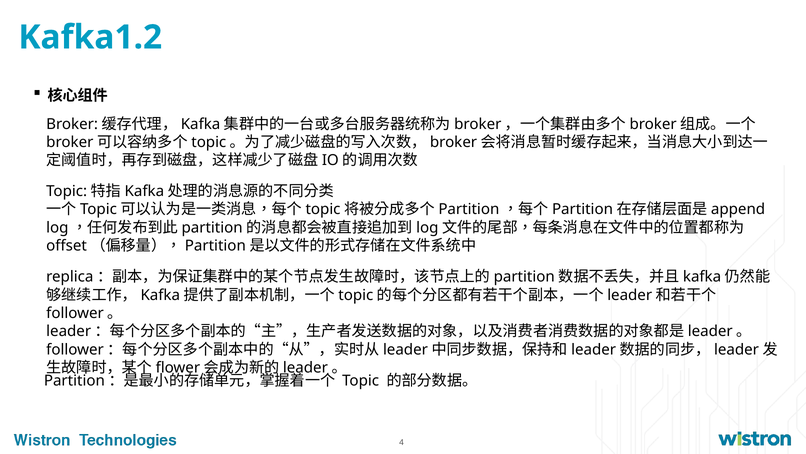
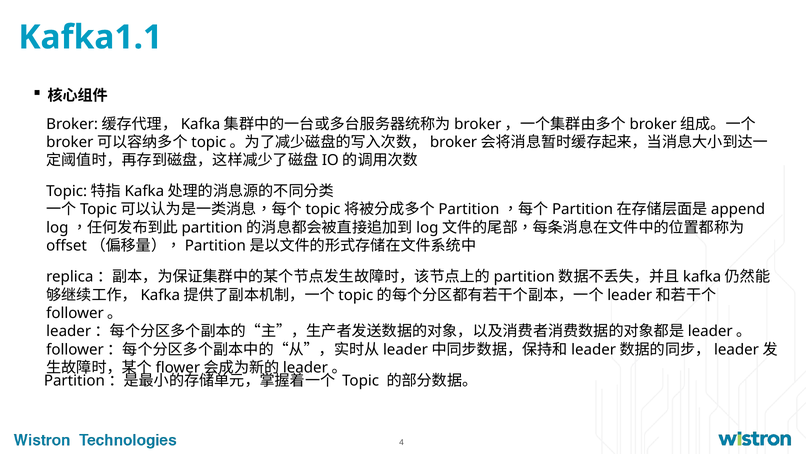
Kafka1.2: Kafka1.2 -> Kafka1.1 (90, 37)
